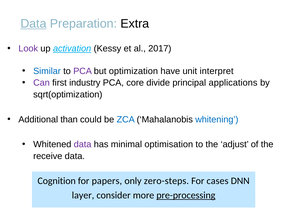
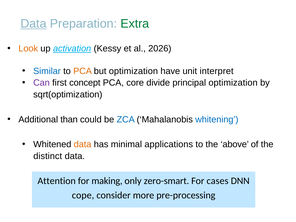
Extra colour: black -> green (135, 24)
Look colour: purple -> orange (28, 49)
2017: 2017 -> 2026 (160, 49)
PCA colour: purple -> orange (83, 71)
industry: industry -> concept (85, 83)
principal applications: applications -> optimization (233, 83)
data colour: purple -> orange (83, 144)
optimisation: optimisation -> applications (169, 144)
adjust: adjust -> above (235, 144)
receive: receive -> distinct (48, 156)
Cognition: Cognition -> Attention (57, 181)
papers: papers -> making (107, 181)
zero-steps: zero-steps -> zero-smart (166, 181)
layer: layer -> cope (83, 195)
pre-processing underline: present -> none (186, 195)
